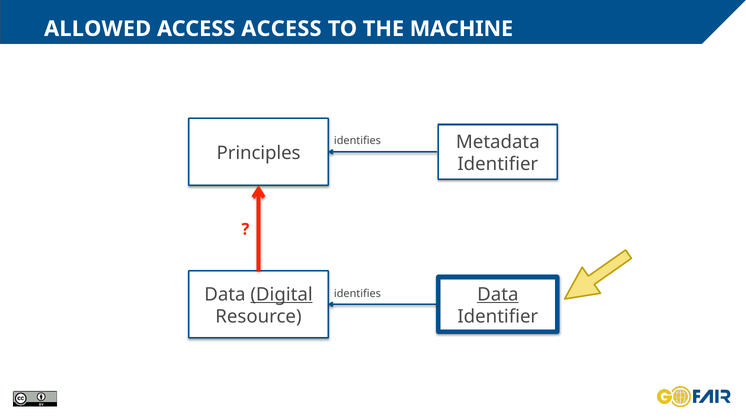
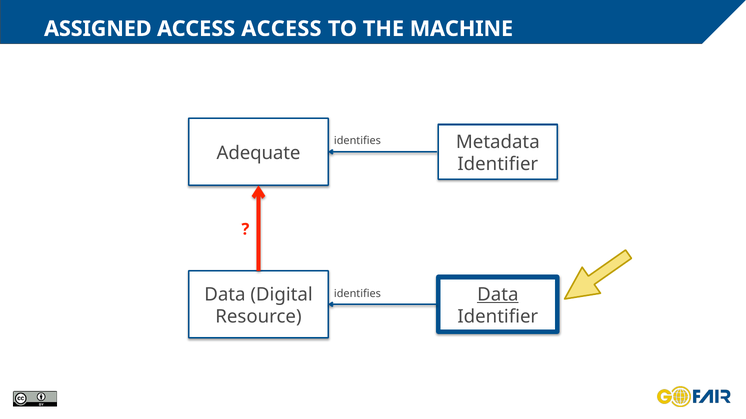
ALLOWED: ALLOWED -> ASSIGNED (98, 29)
Principles: Principles -> Adequate (259, 153)
Digital underline: present -> none (282, 295)
